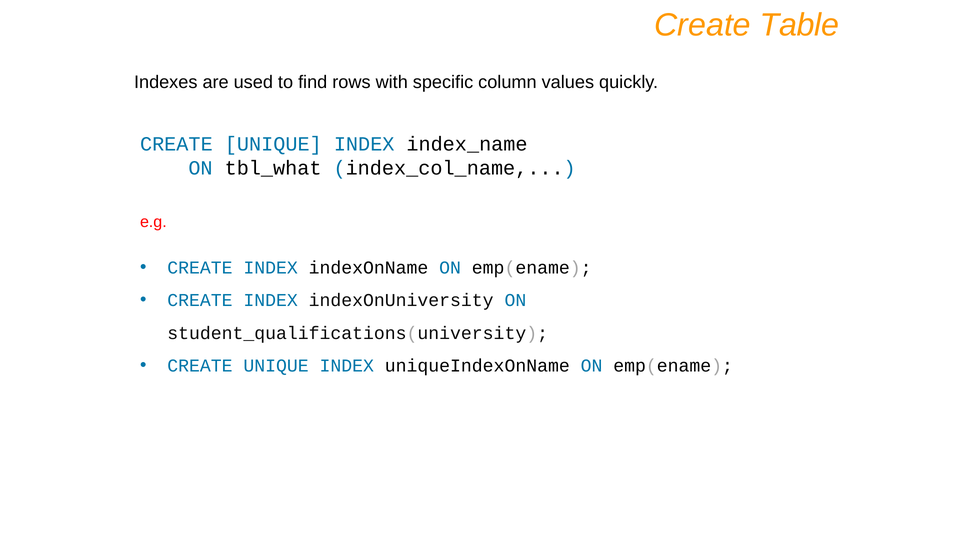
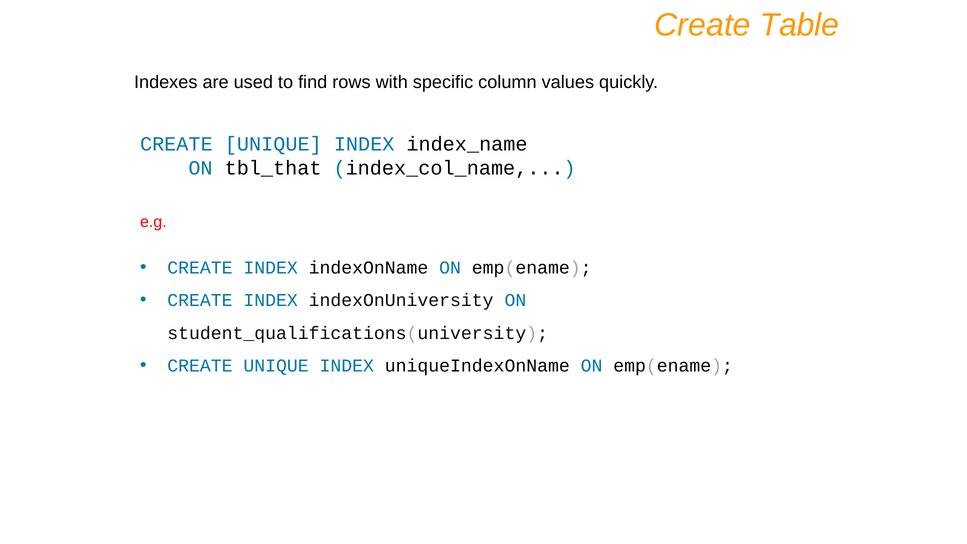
tbl_what: tbl_what -> tbl_that (273, 168)
